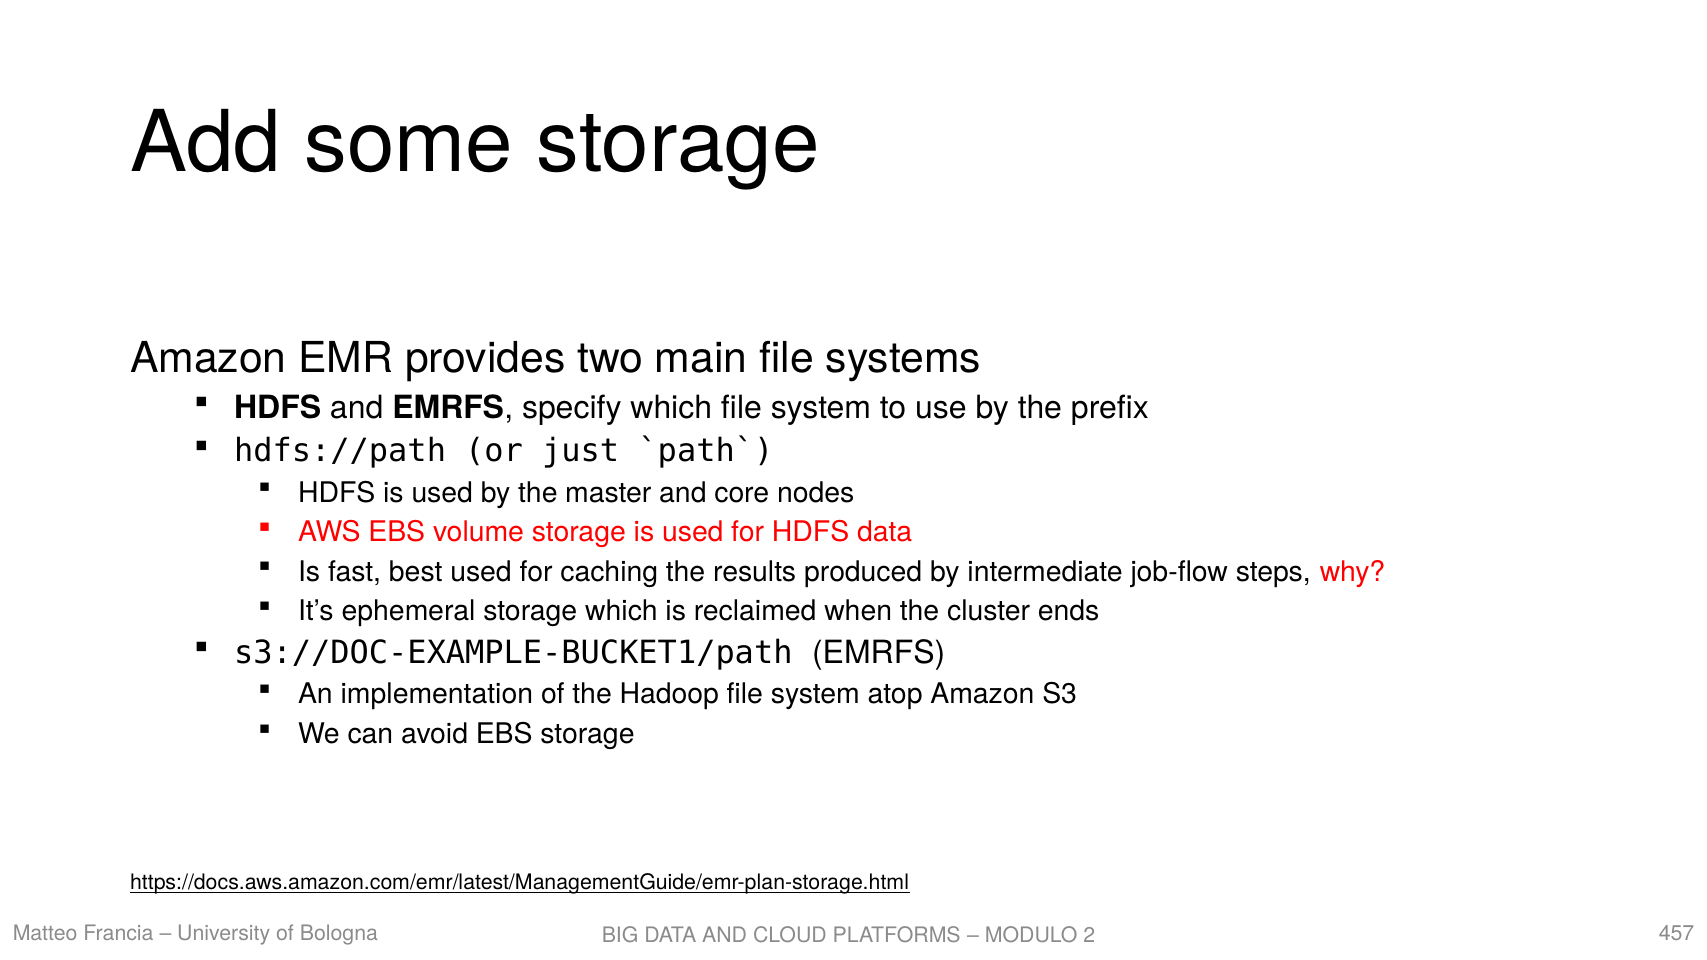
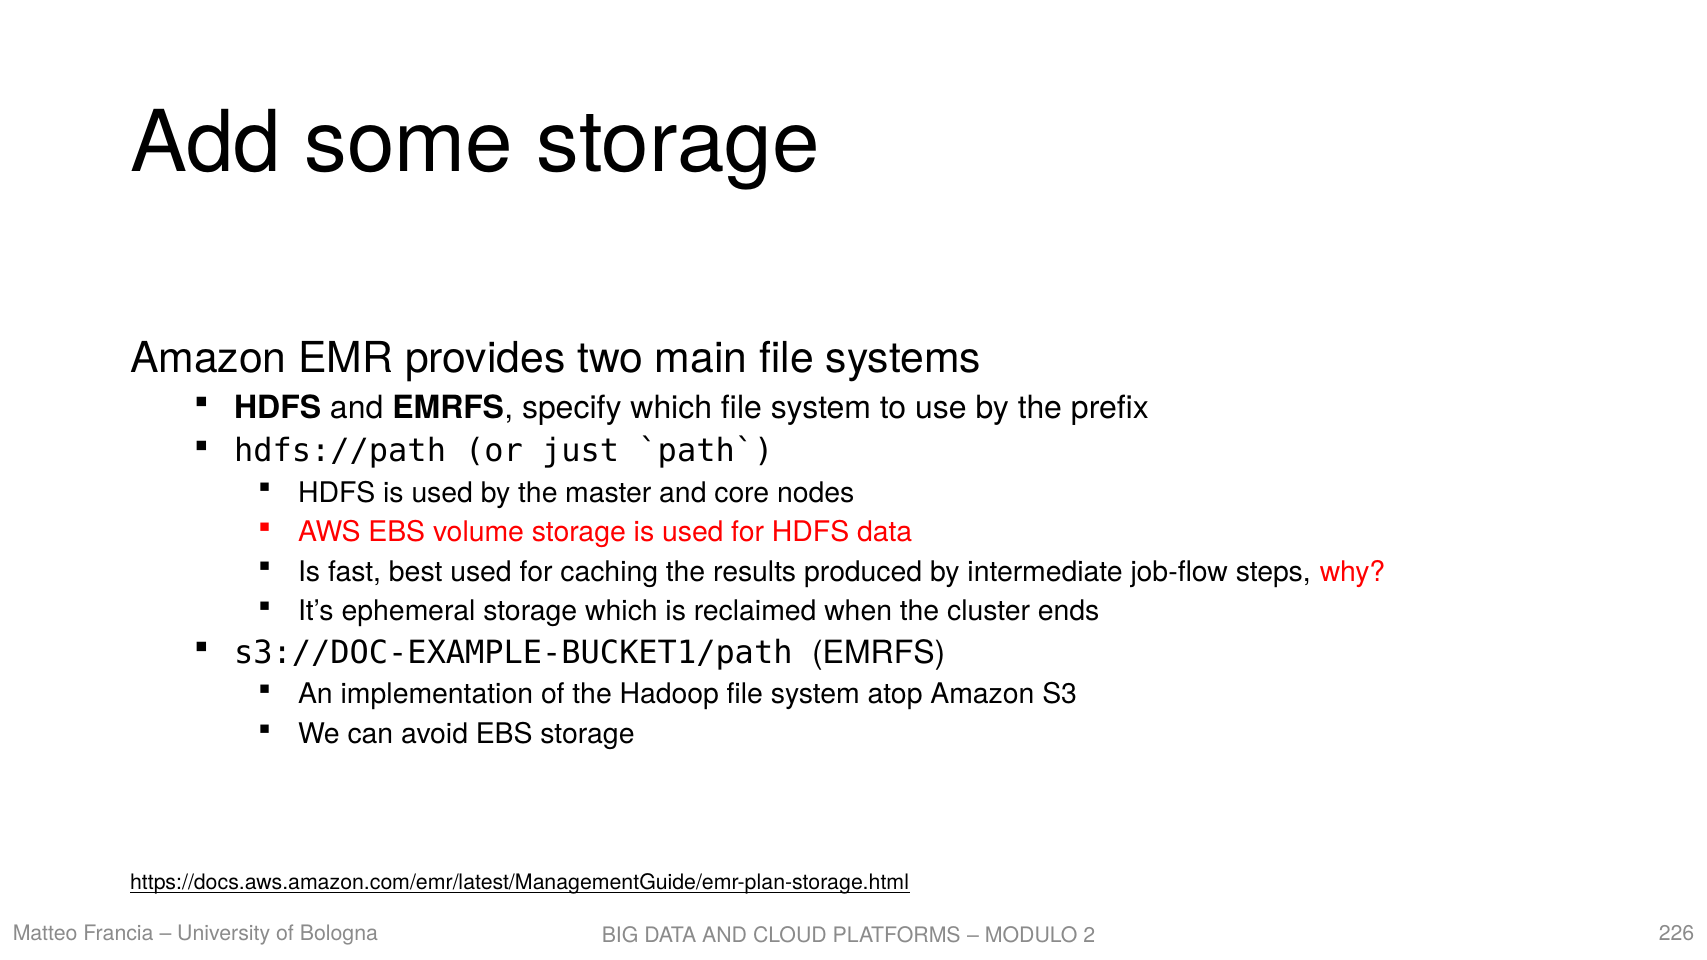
457: 457 -> 226 (1677, 934)
